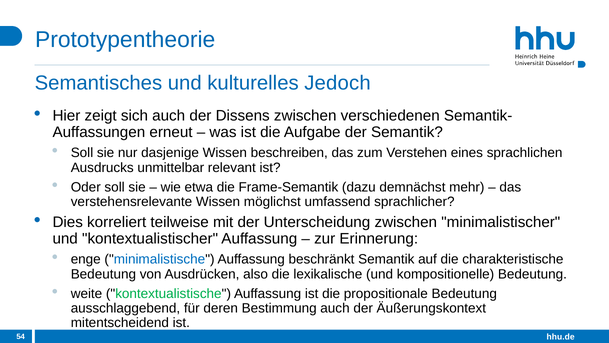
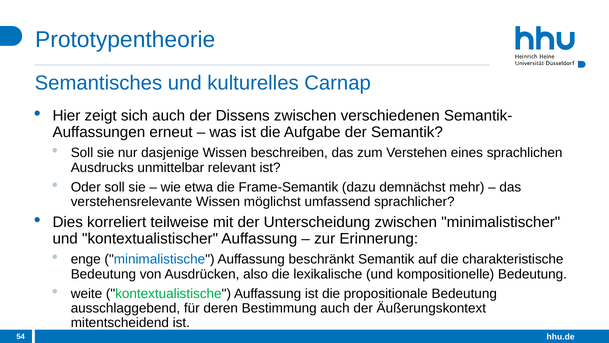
Jedoch: Jedoch -> Carnap (338, 83)
